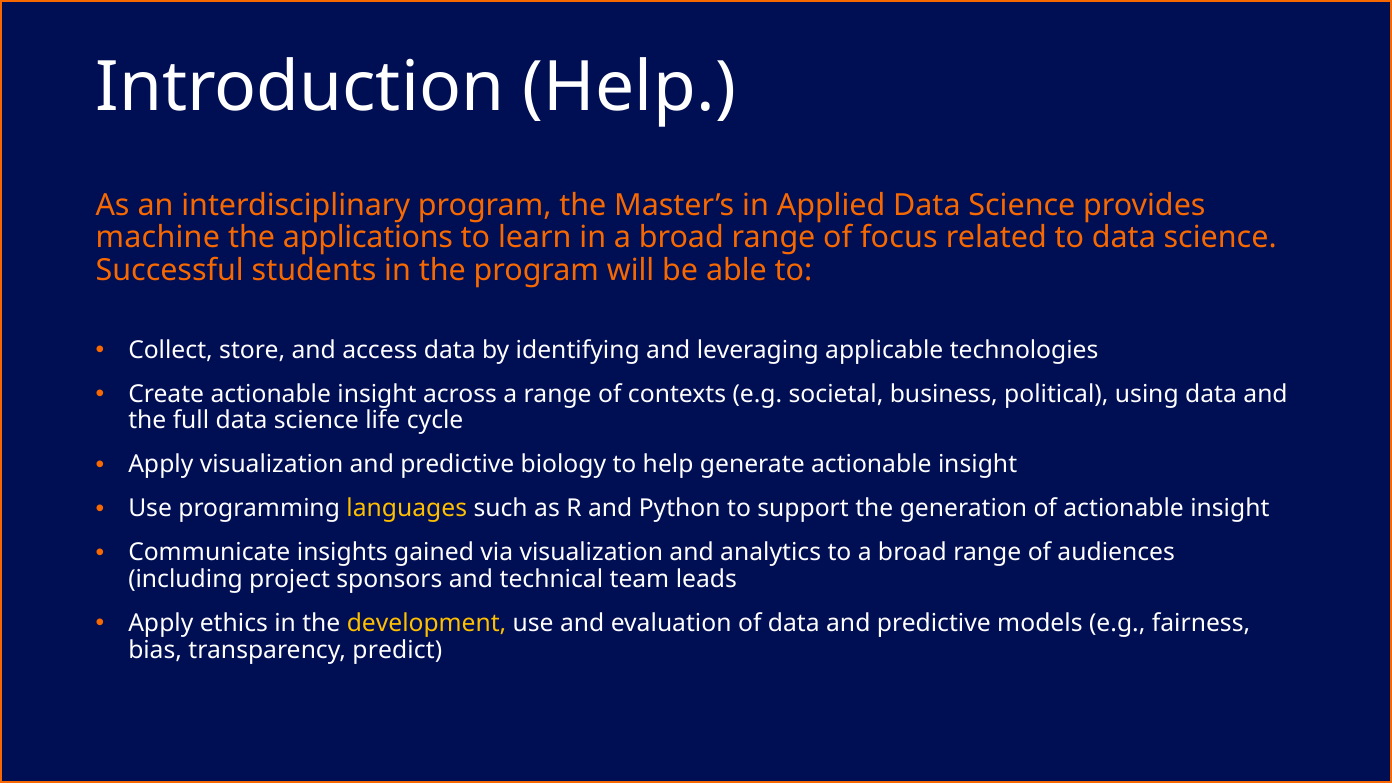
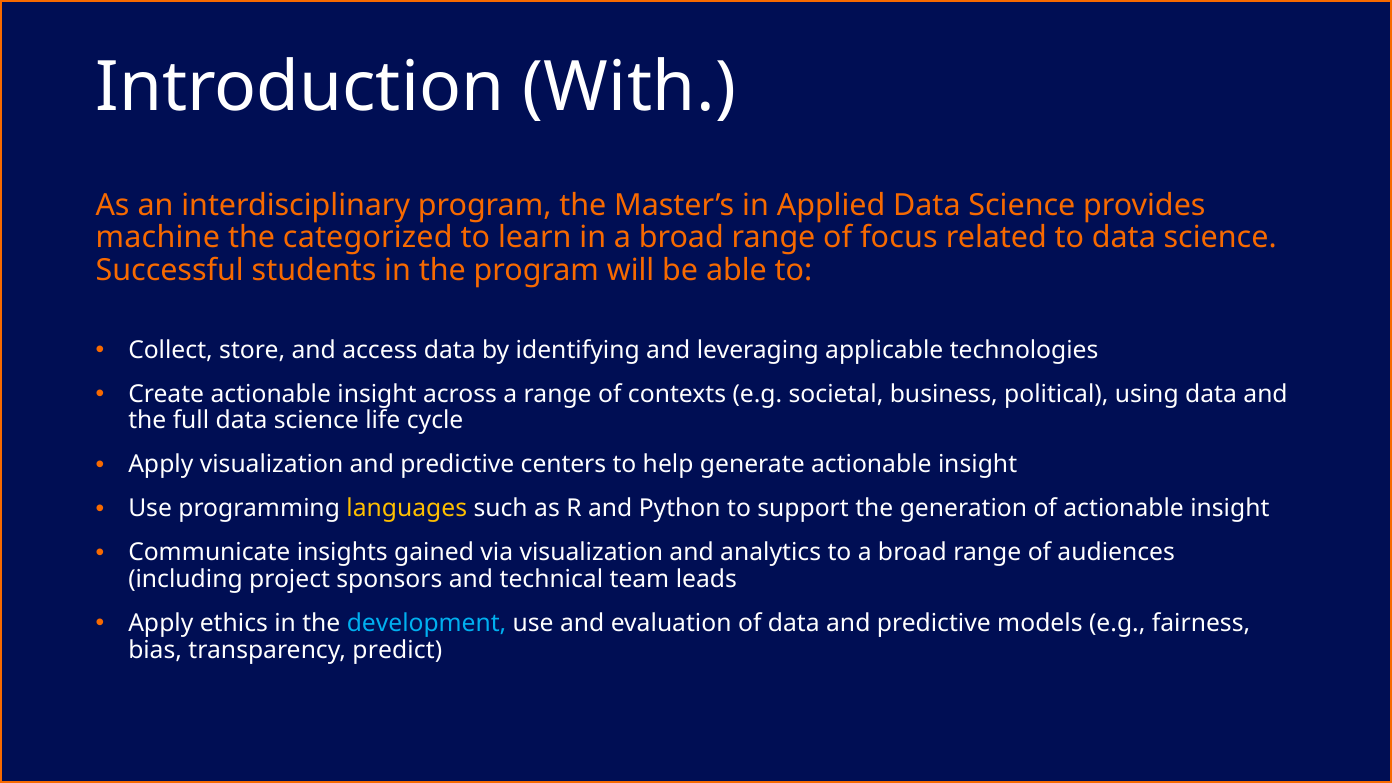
Introduction Help: Help -> With (629, 88)
applications: applications -> categorized (368, 238)
biology: biology -> centers (563, 465)
development colour: yellow -> light blue (427, 623)
